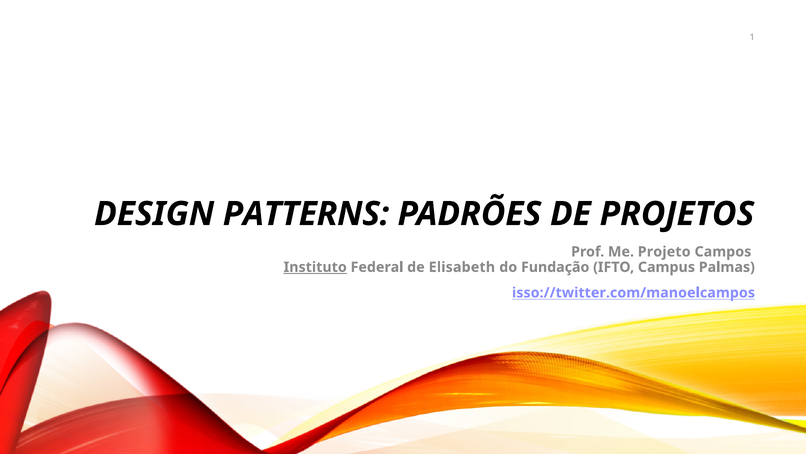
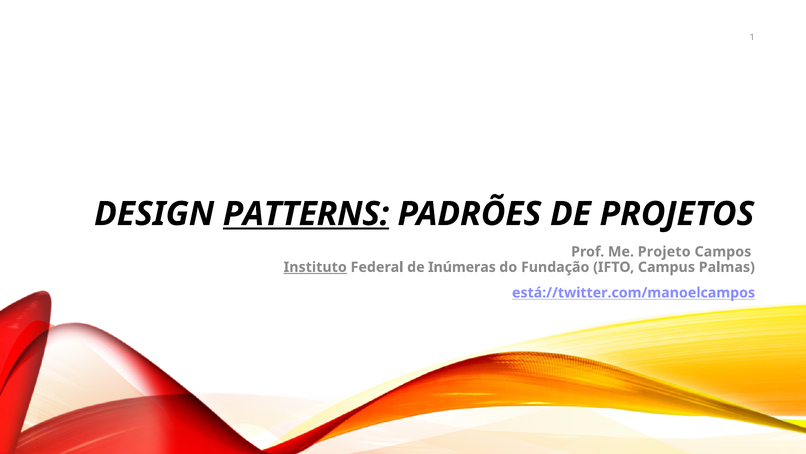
PATTERNS underline: none -> present (306, 214)
Elisabeth: Elisabeth -> Inúmeras (462, 267)
isso://twitter.com/manoelcampos: isso://twitter.com/manoelcampos -> está://twitter.com/manoelcampos (634, 292)
